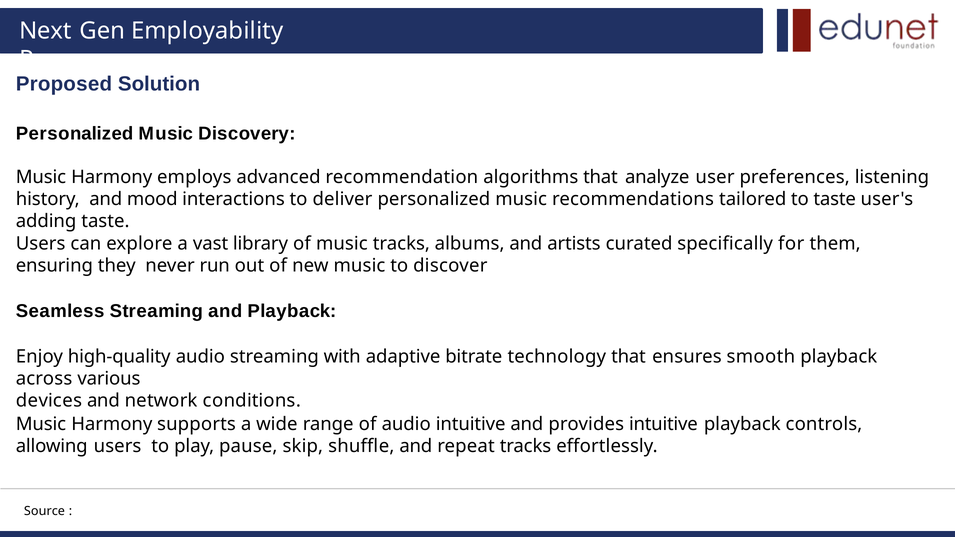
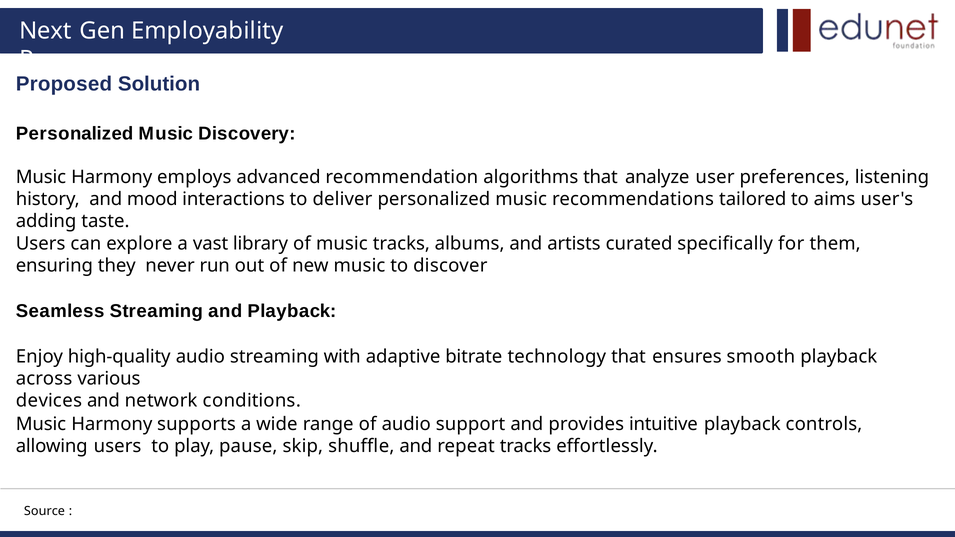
to taste: taste -> aims (835, 199)
audio intuitive: intuitive -> support (471, 424)
